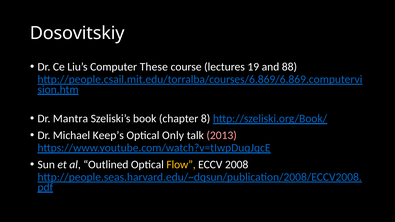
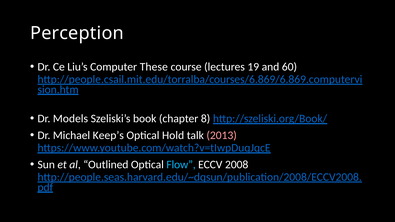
Dosovitskiy: Dosovitskiy -> Perception (77, 33)
88: 88 -> 60 (289, 67)
Mantra: Mantra -> Models (70, 119)
Only: Only -> Hold (173, 135)
Flow colour: yellow -> light blue (181, 165)
